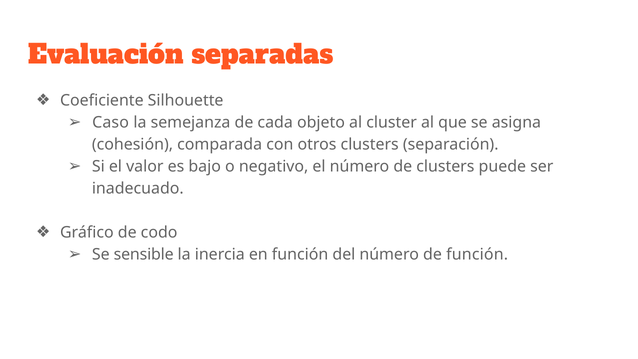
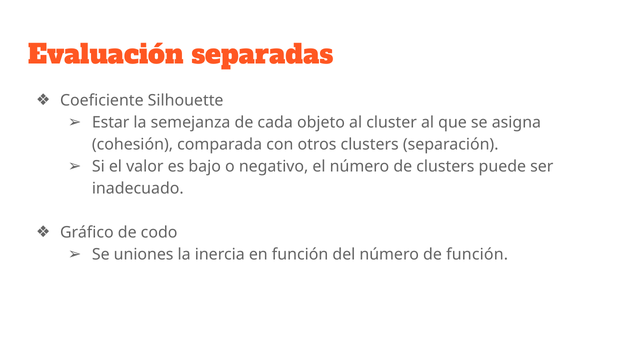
Caso: Caso -> Estar (111, 122)
sensible: sensible -> uniones (144, 254)
